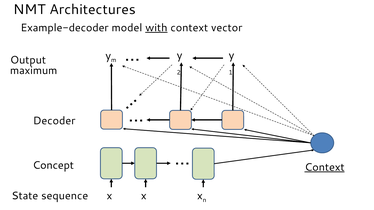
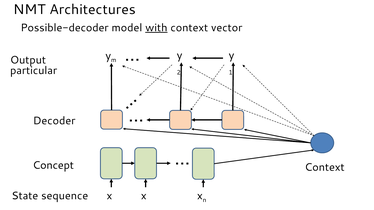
Example-decoder: Example-decoder -> Possible-decoder (65, 28)
maximum: maximum -> particular (34, 71)
Context underline: present -> none (325, 167)
